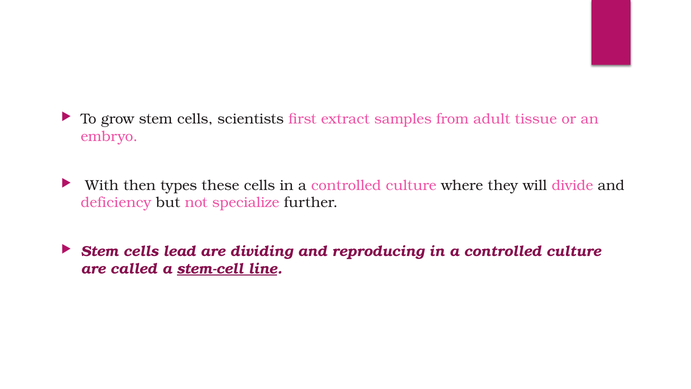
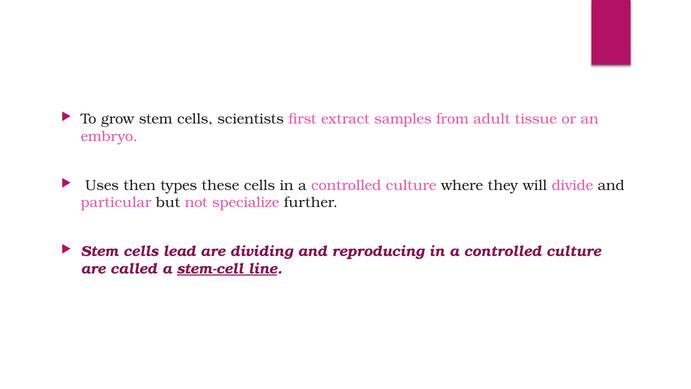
With: With -> Uses (102, 185)
deficiency: deficiency -> particular (116, 202)
